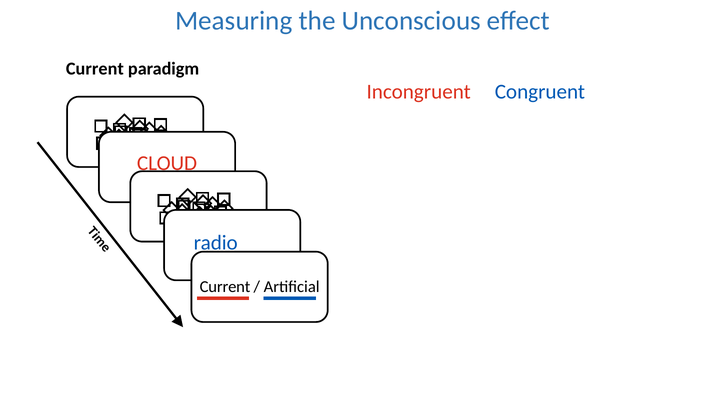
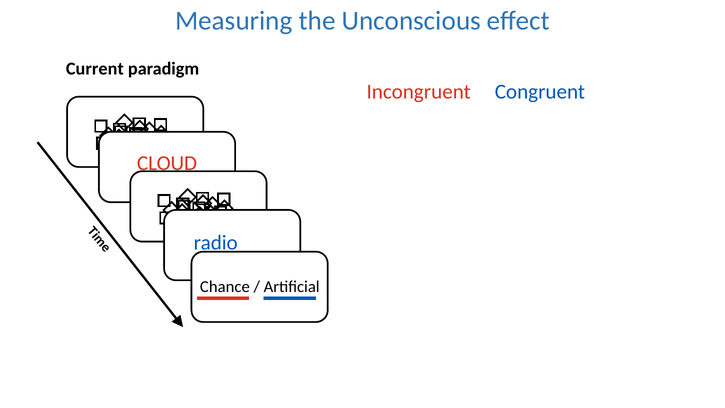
Current: Current -> Chance (225, 286)
